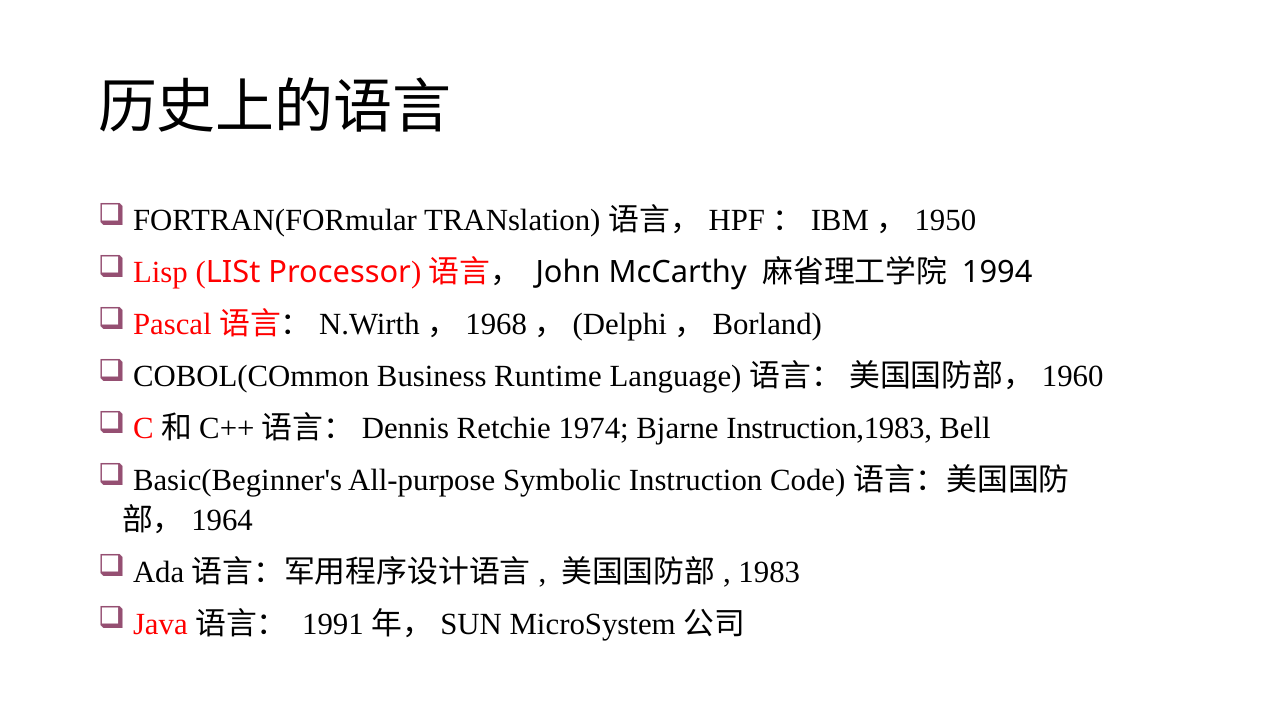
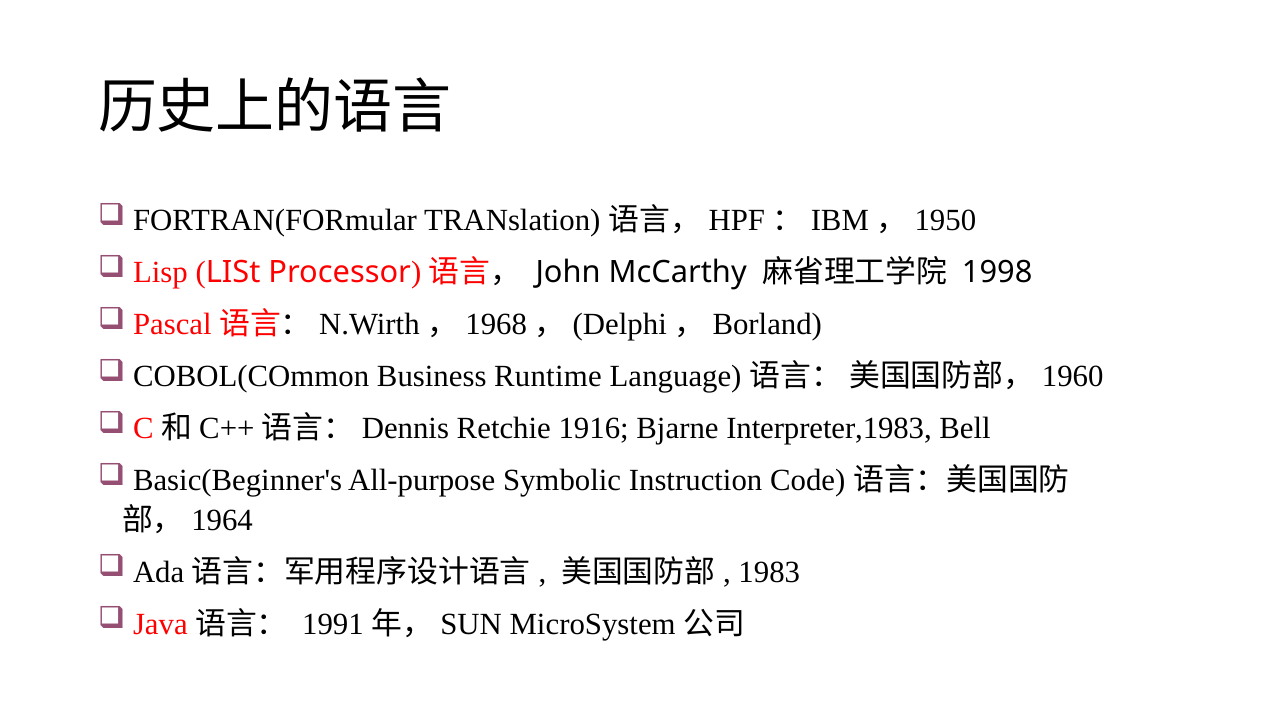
1994: 1994 -> 1998 (997, 273)
1974: 1974 -> 1916 (594, 429)
Instruction,1983: Instruction,1983 -> Interpreter,1983 (829, 429)
